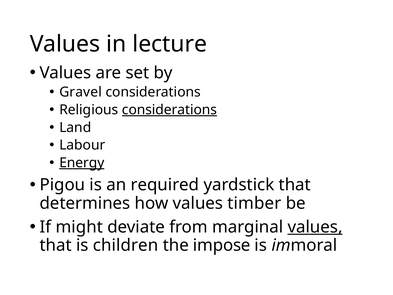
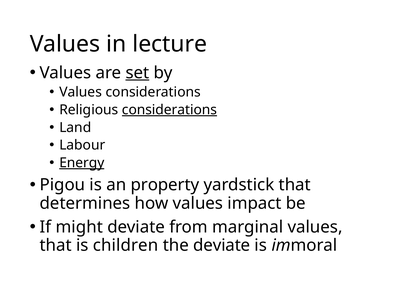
set underline: none -> present (137, 73)
Gravel: Gravel -> Values (81, 92)
required: required -> property (165, 185)
timber: timber -> impact (254, 203)
values underline: present -> none (315, 227)
the impose: impose -> deviate (222, 245)
